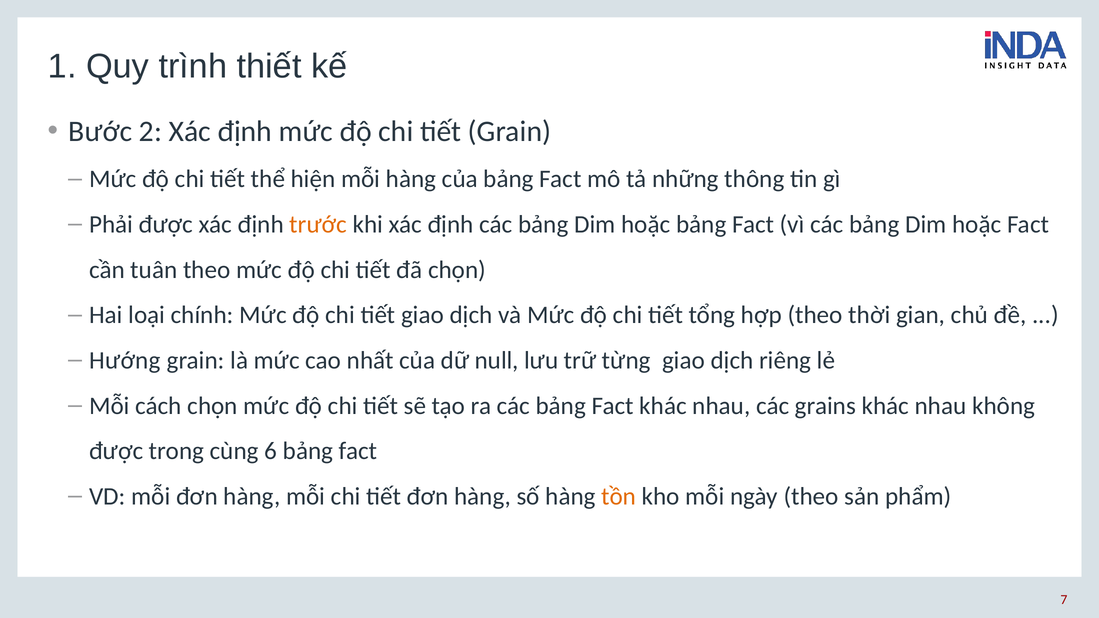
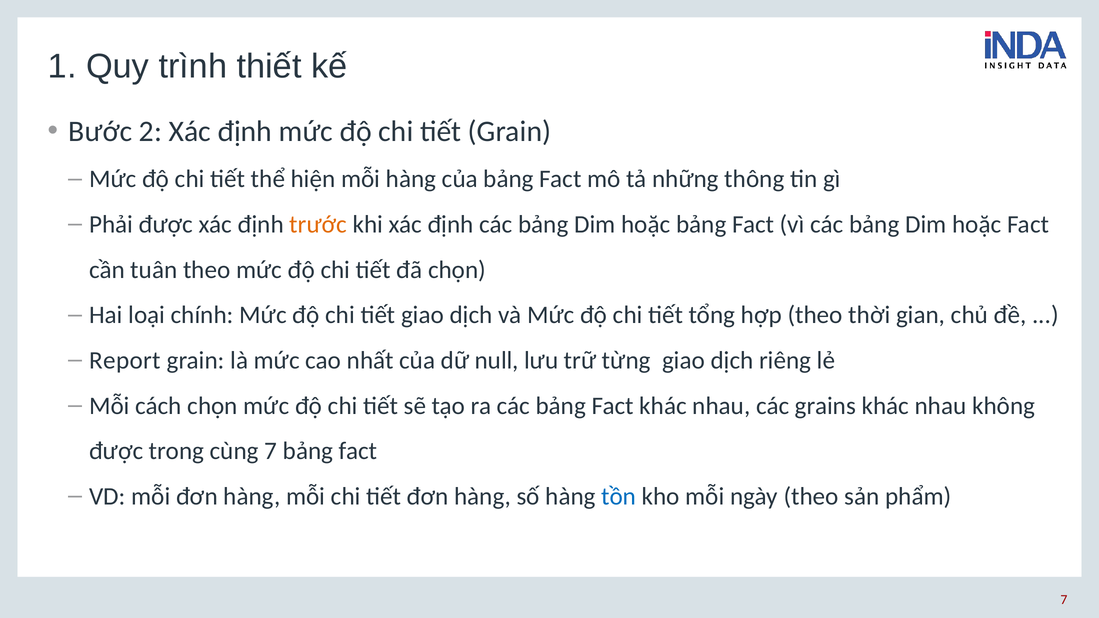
Hướng: Hướng -> Report (125, 360)
cùng 6: 6 -> 7 (271, 451)
tồn colour: orange -> blue (619, 496)
